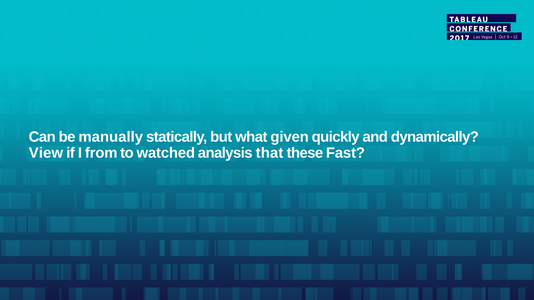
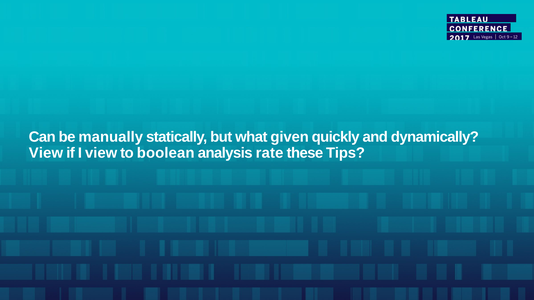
I from: from -> view (101, 153)
watched: watched -> boolean (166, 153)
that: that -> rate (270, 153)
Fast: Fast -> Tips (345, 153)
